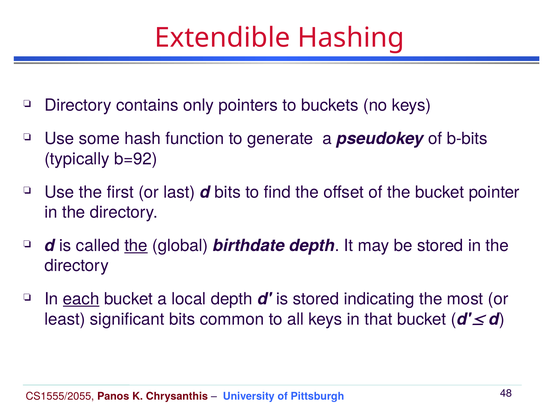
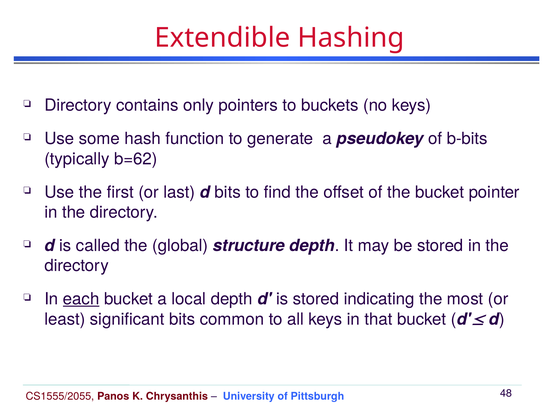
b=92: b=92 -> b=62 (136, 159)
the underline: present -> none (136, 246)
birthdate: birthdate -> structure (249, 246)
